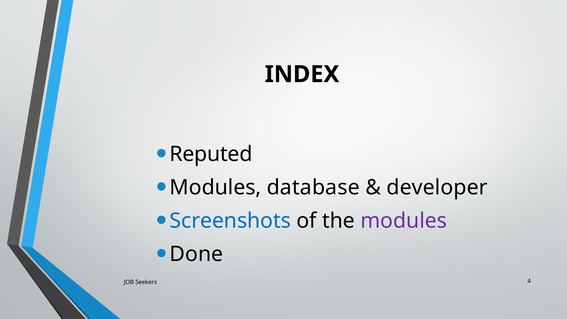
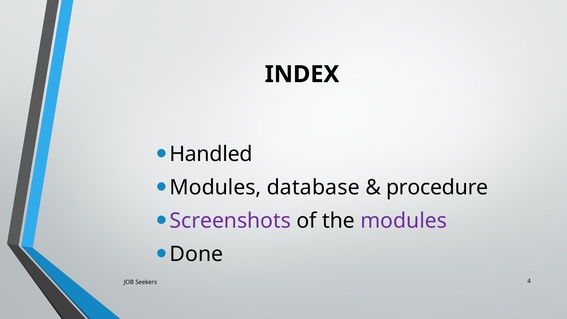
Reputed: Reputed -> Handled (211, 154)
developer: developer -> procedure (437, 188)
Screenshots colour: blue -> purple (230, 221)
